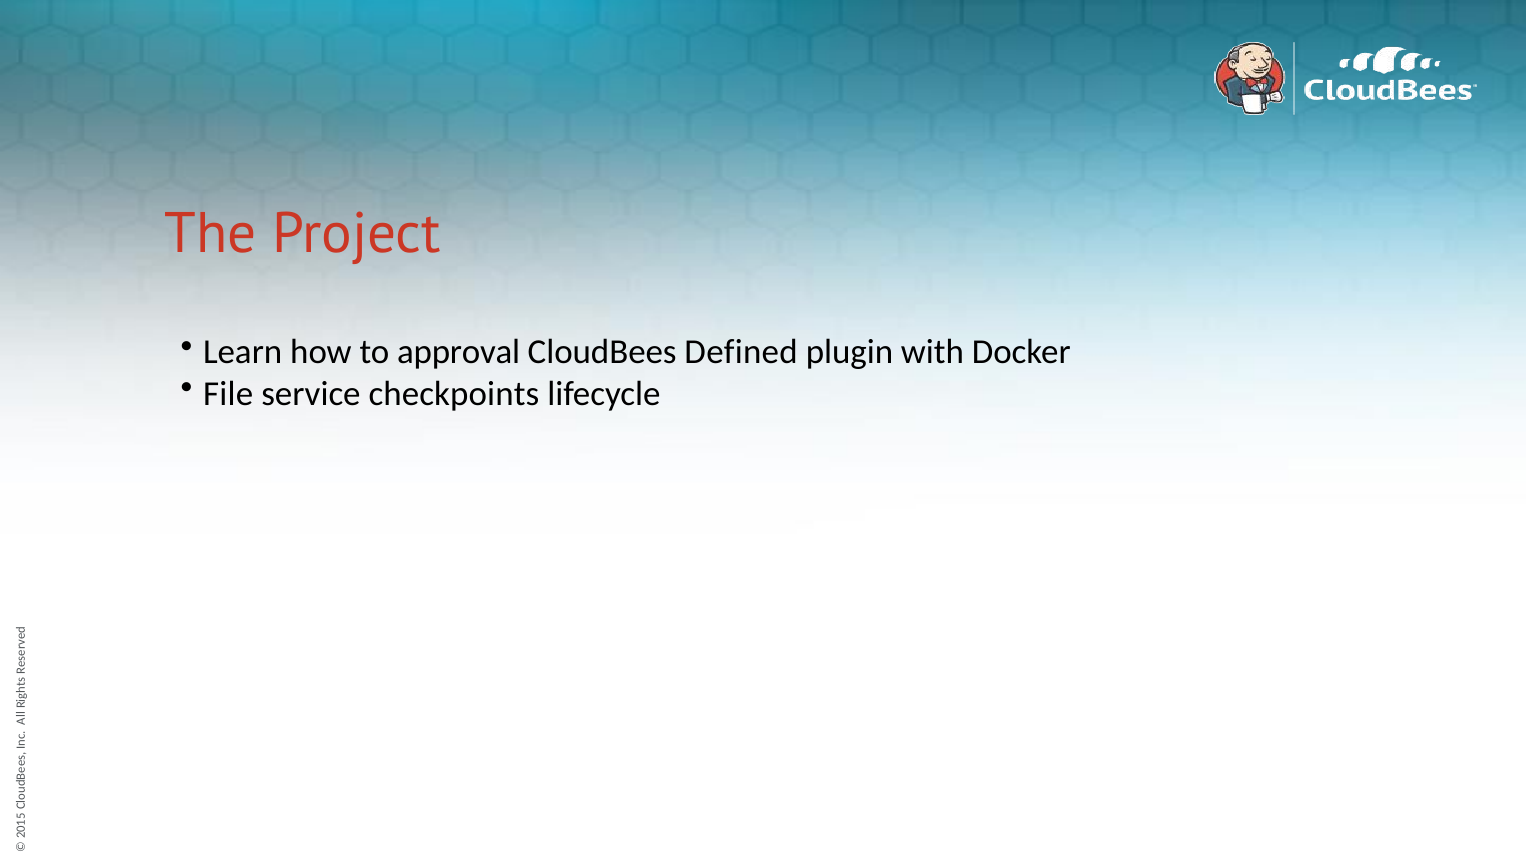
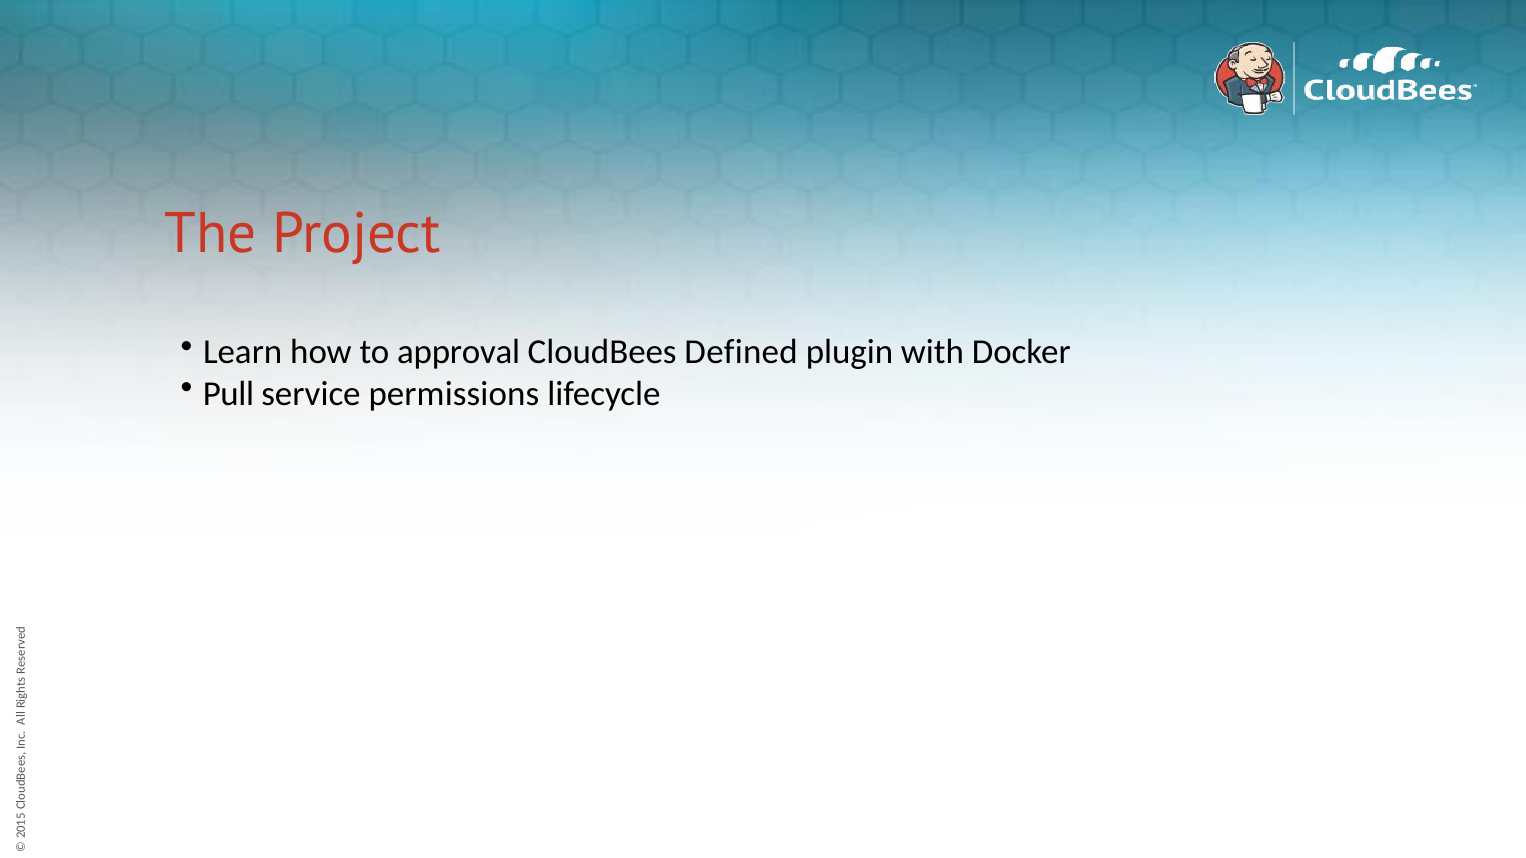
File: File -> Pull (228, 394)
checkpoints: checkpoints -> permissions (454, 394)
